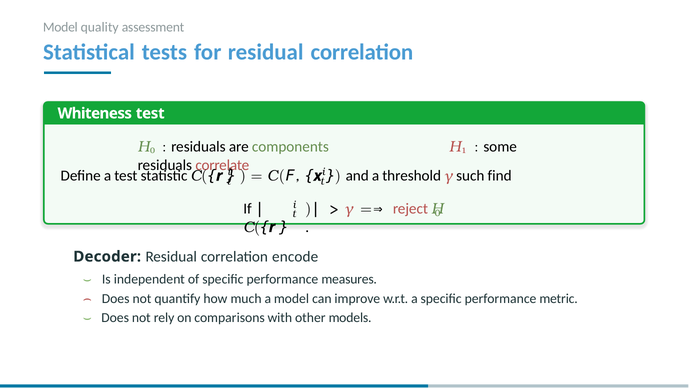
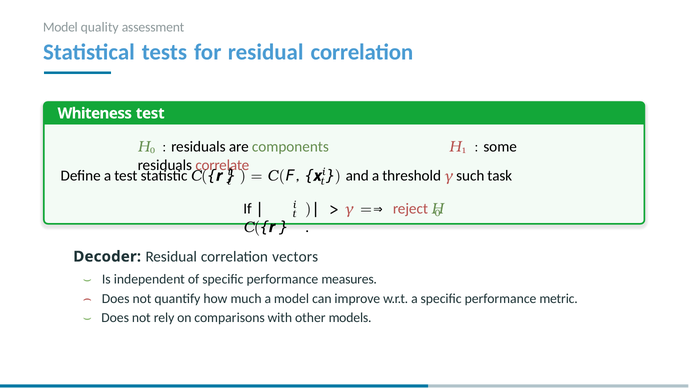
find: find -> task (500, 176)
encode: encode -> vectors (295, 256)
